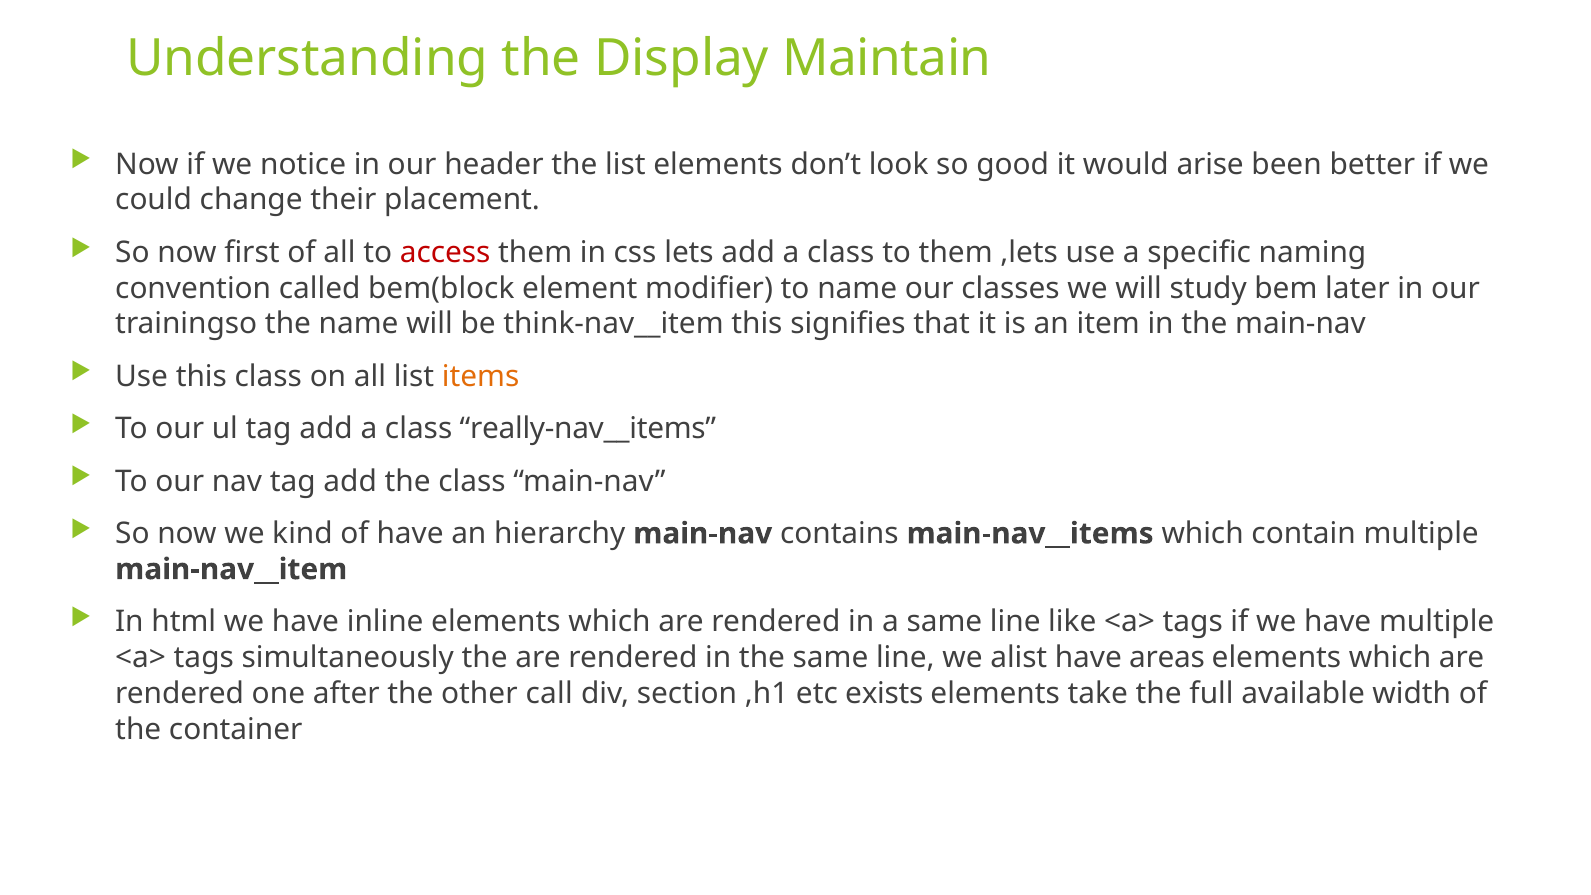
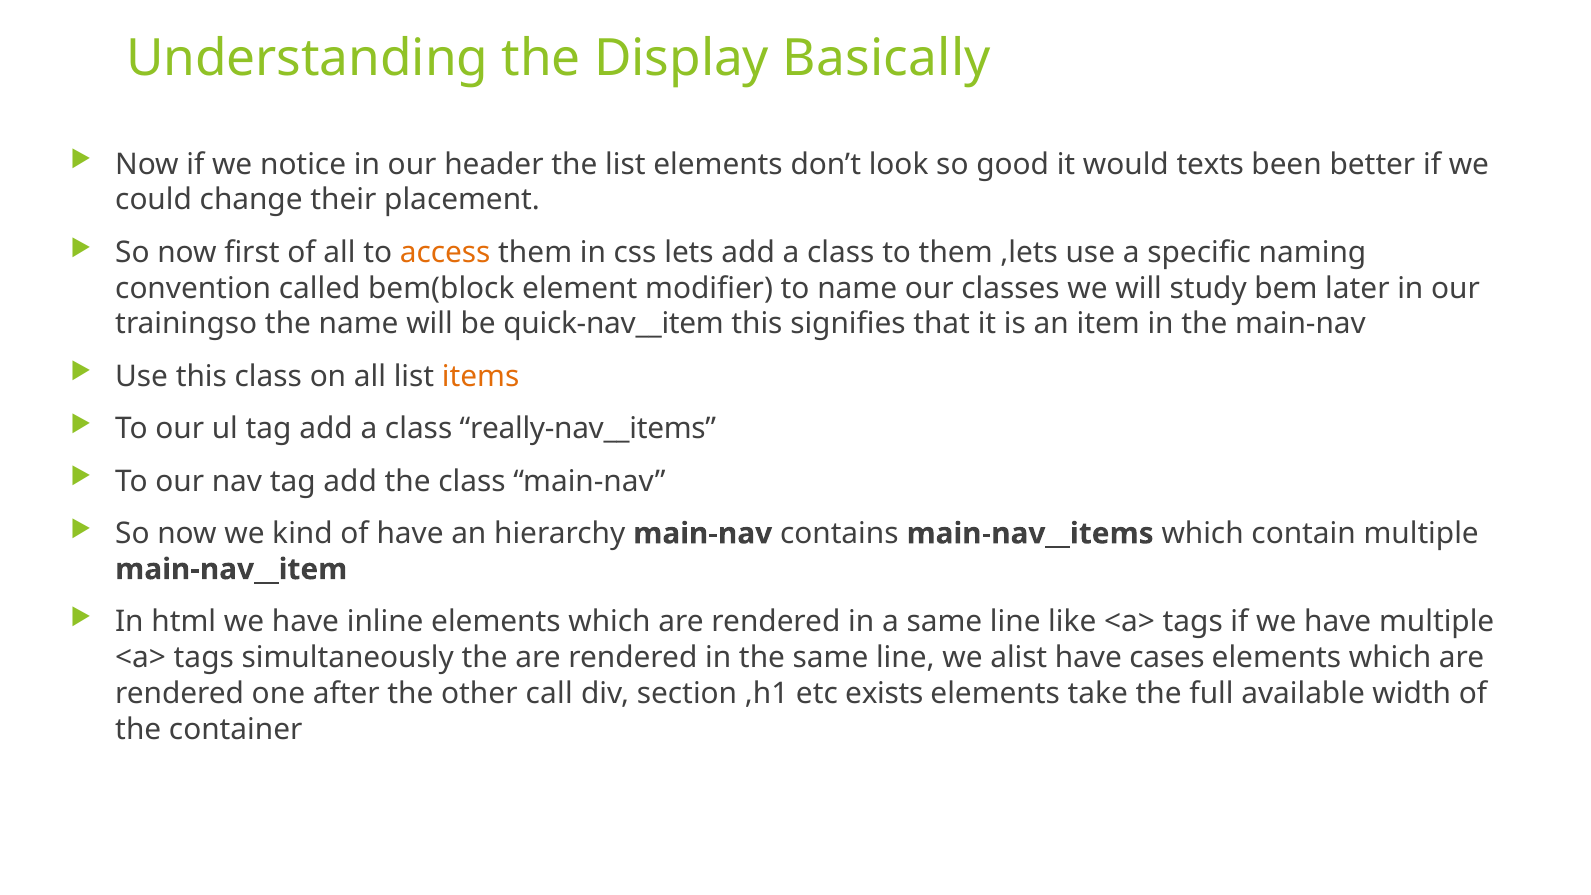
Maintain: Maintain -> Basically (887, 59)
arise: arise -> texts (1210, 164)
access colour: red -> orange (445, 252)
think-nav__item: think-nav__item -> quick-nav__item (614, 324)
areas: areas -> cases (1167, 658)
